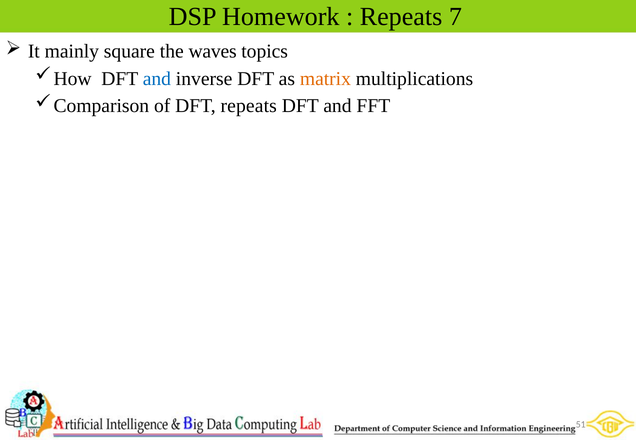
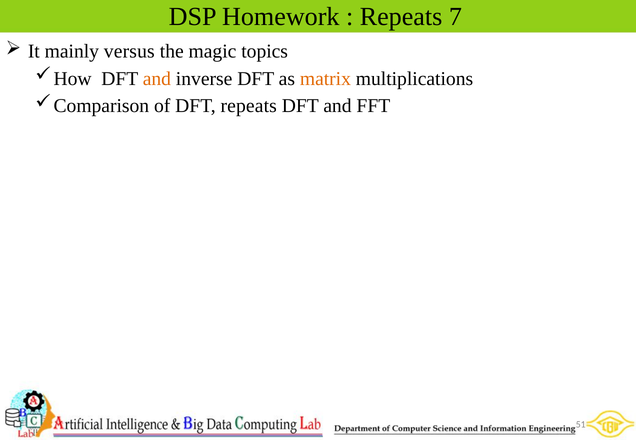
square: square -> versus (129, 51)
waves: waves -> magic (212, 51)
and colour: blue -> orange (157, 79)
